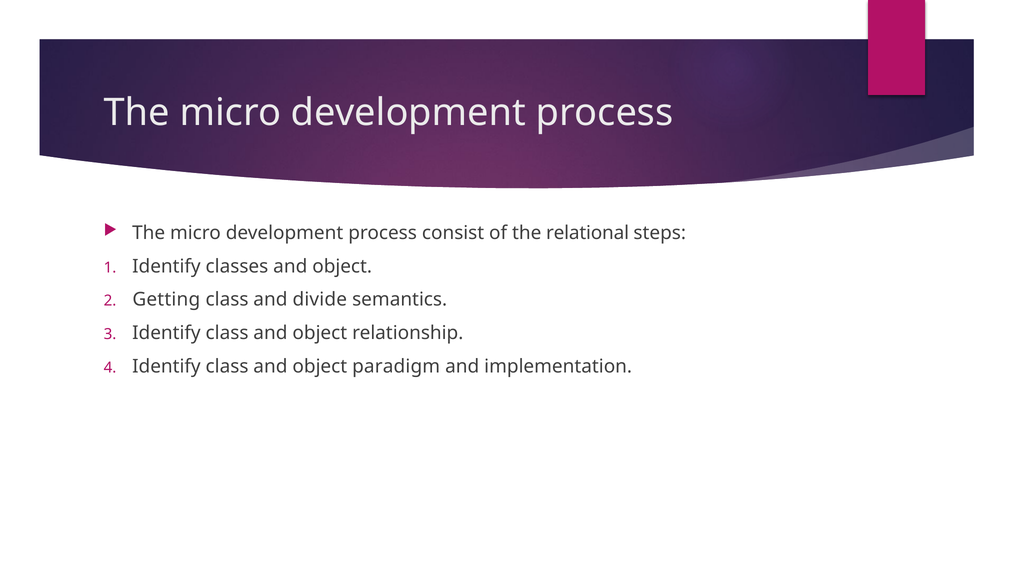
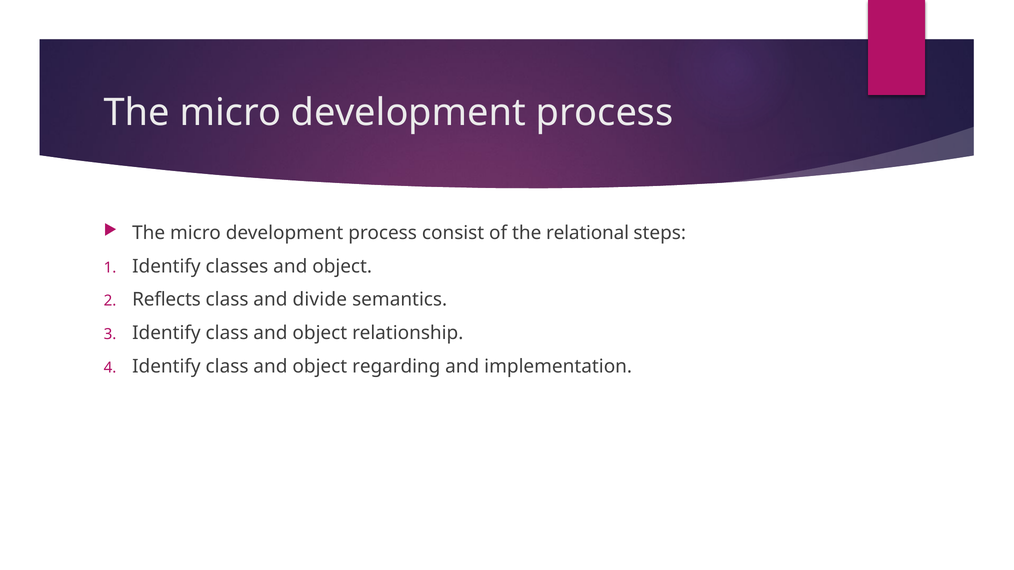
Getting: Getting -> Reflects (166, 300)
paradigm: paradigm -> regarding (396, 367)
